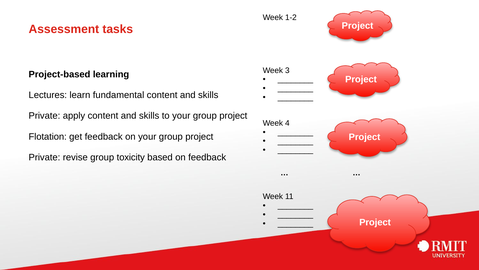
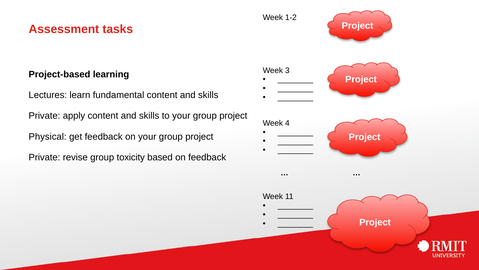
Flotation: Flotation -> Physical (48, 136)
